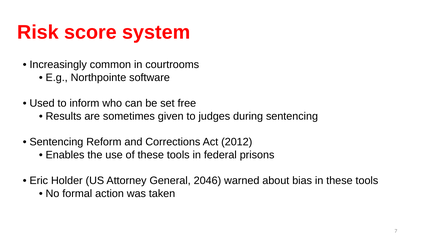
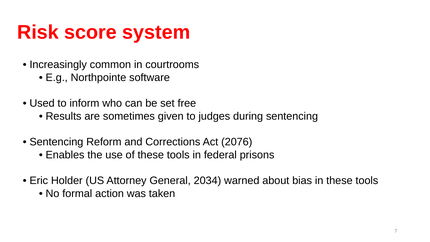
2012: 2012 -> 2076 (237, 142)
2046: 2046 -> 2034 (207, 181)
